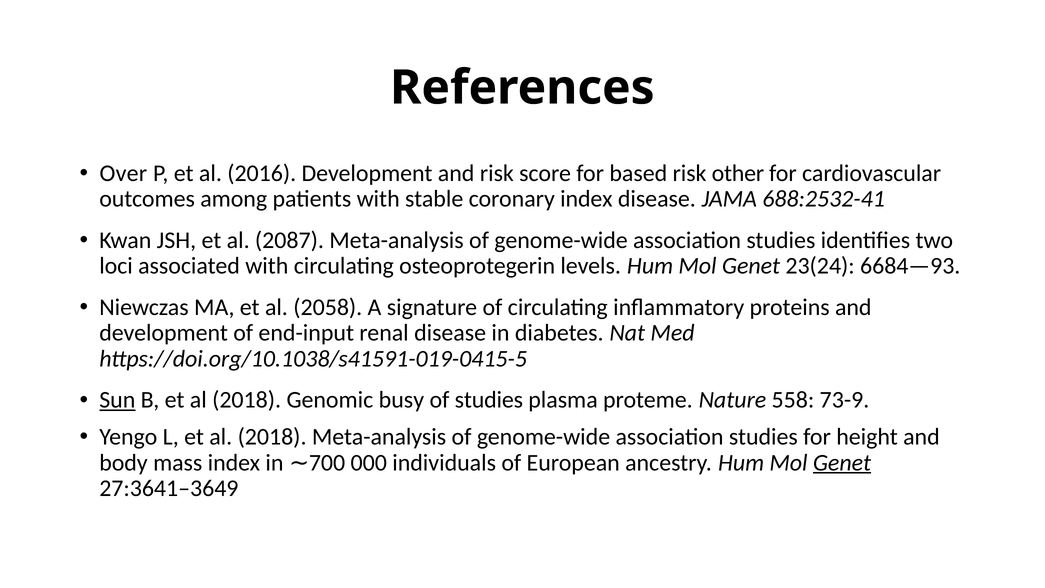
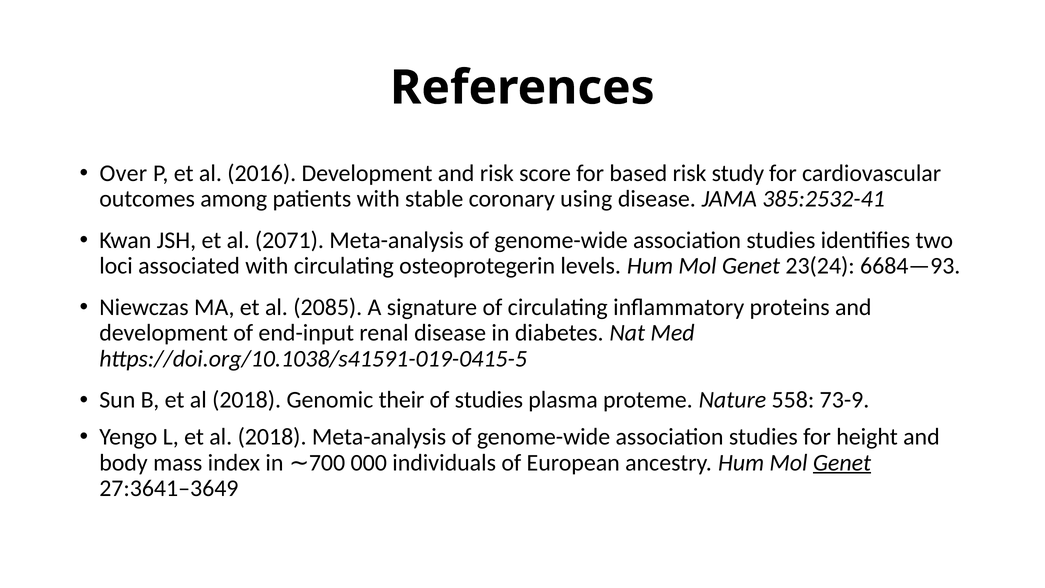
other: other -> study (738, 173)
coronary index: index -> using (586, 199)
688:2532-41: 688:2532-41 -> 385:2532-41 (824, 199)
2087: 2087 -> 2071 (289, 240)
2058: 2058 -> 2085 (328, 307)
Sun underline: present -> none (117, 400)
busy: busy -> their (401, 400)
